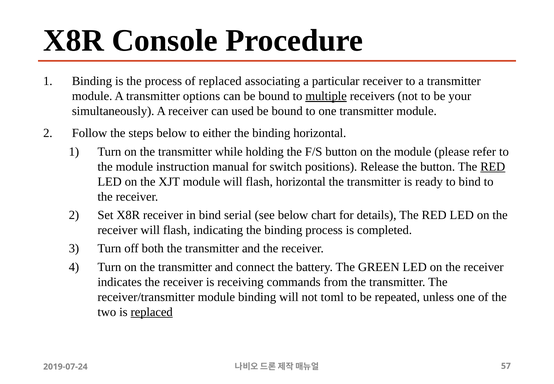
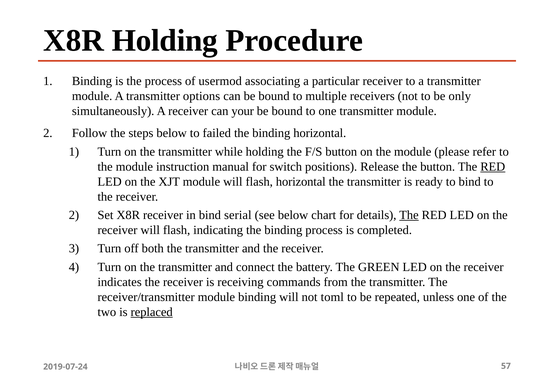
X8R Console: Console -> Holding (165, 40)
of replaced: replaced -> usermod (220, 81)
multiple underline: present -> none (326, 96)
your: your -> only (460, 96)
used: used -> your (243, 111)
either: either -> failed (217, 133)
The underline: none -> present (409, 215)
